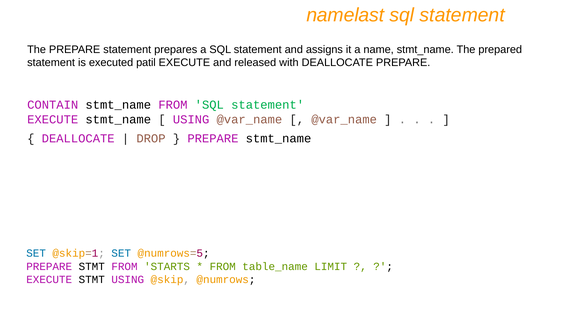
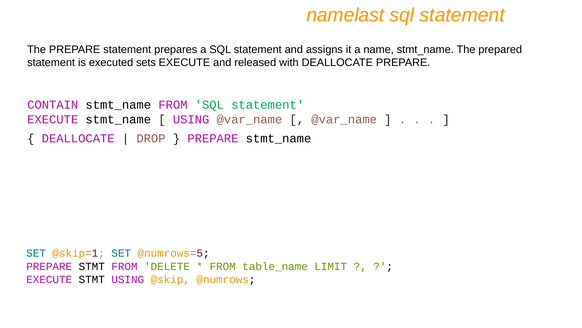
patil: patil -> sets (146, 63)
STARTS: STARTS -> DELETE (167, 266)
